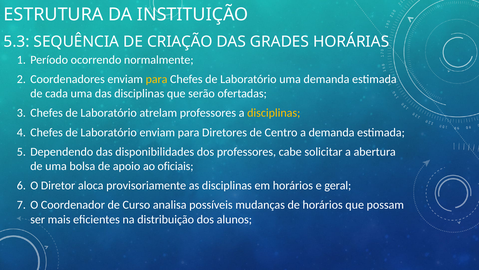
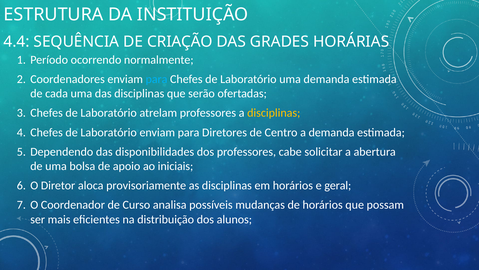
5.3: 5.3 -> 4.4 (17, 41)
para colour: yellow -> light blue (157, 79)
oficiais: oficiais -> iniciais (175, 166)
